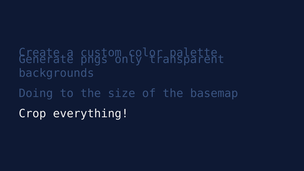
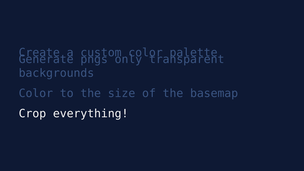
Doing: Doing -> Color (36, 93)
